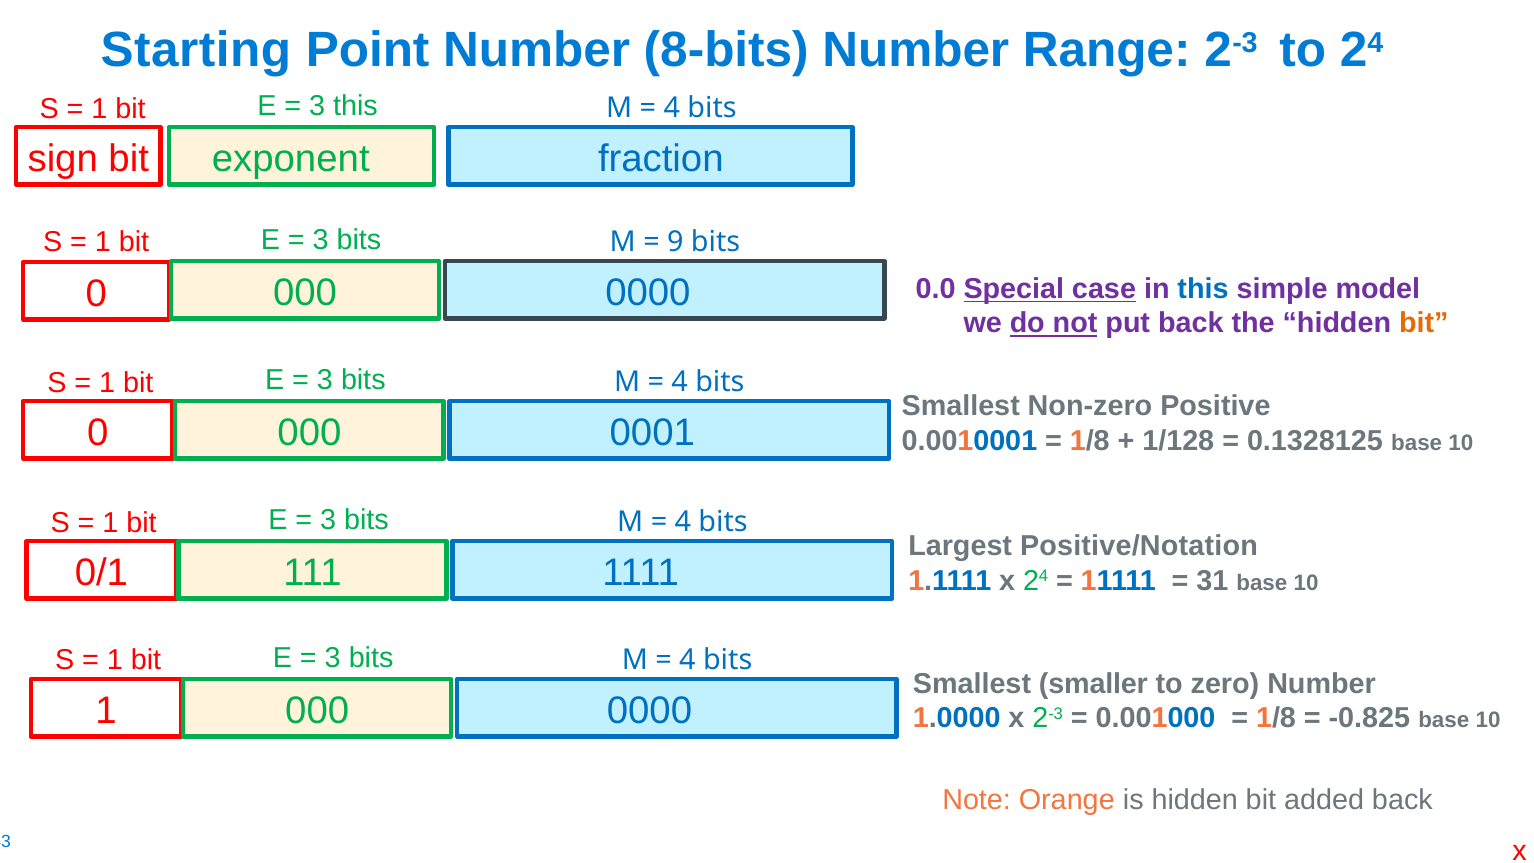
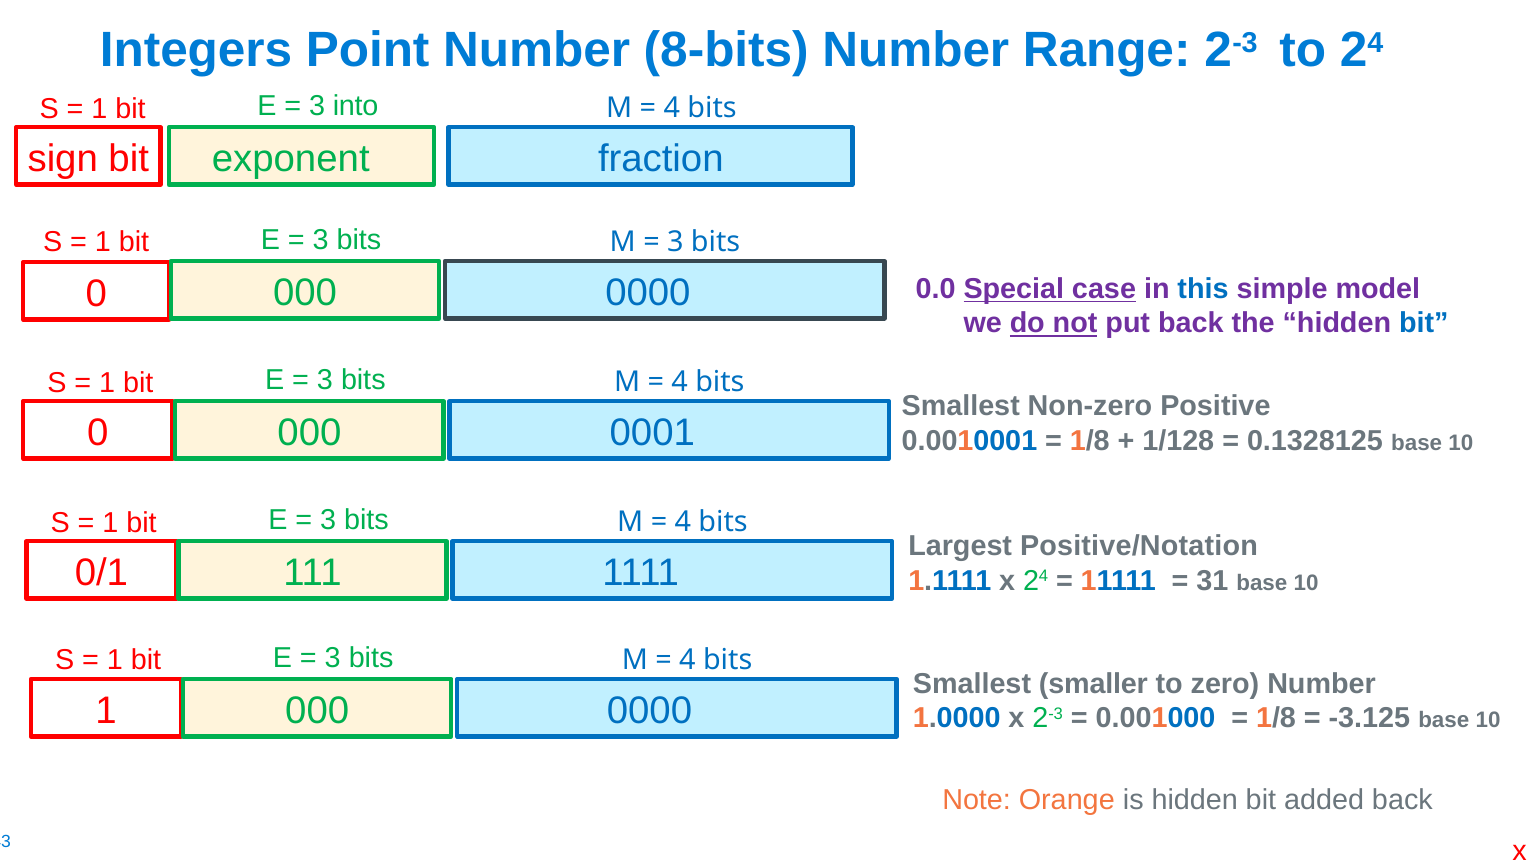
Starting: Starting -> Integers (196, 51)
3 this: this -> into (356, 106)
9: 9 -> 3 (675, 242)
bit colour: orange -> blue (1424, 323)
-0.825: -0.825 -> -3.125 (1369, 718)
